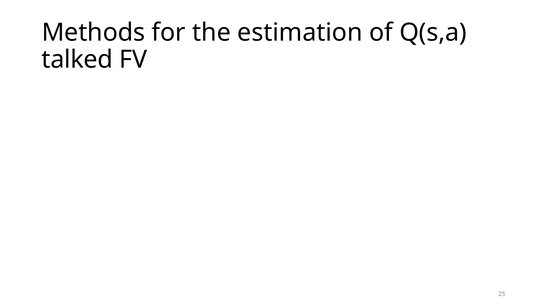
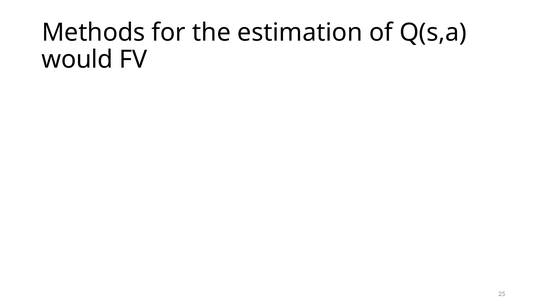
talked: talked -> would (77, 59)
